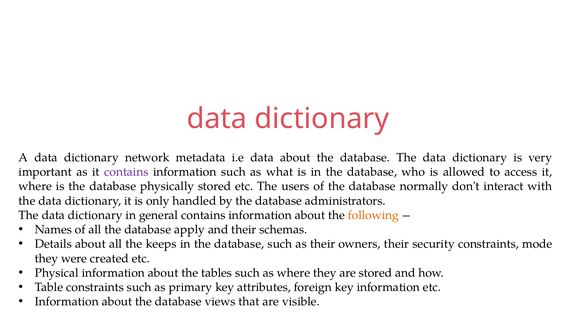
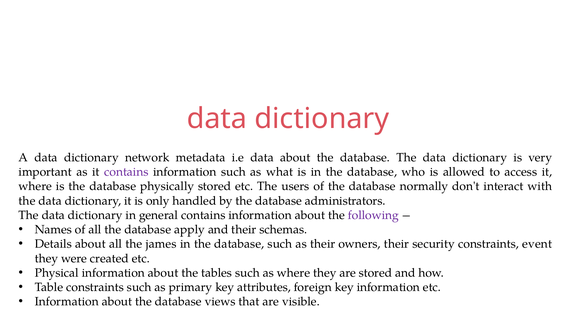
following colour: orange -> purple (373, 215)
keeps: keeps -> james (161, 244)
mode: mode -> event (537, 244)
